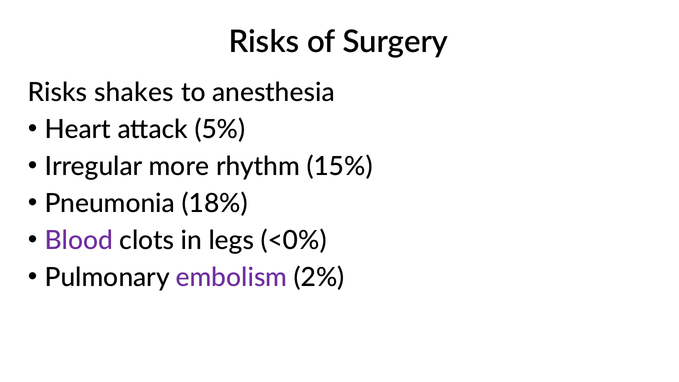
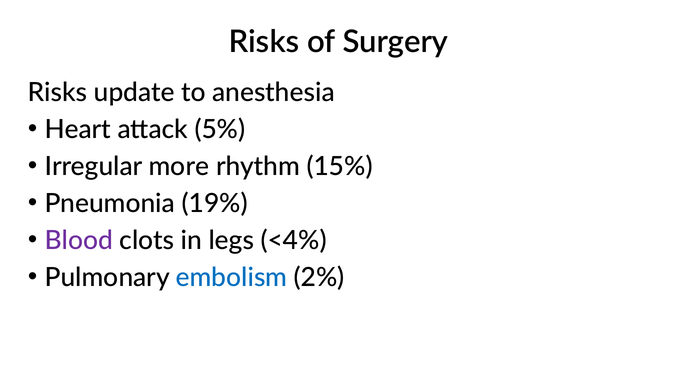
shakes: shakes -> update (134, 92)
18%: 18% -> 19% (215, 203)
<0%: <0% -> <4% (294, 240)
embolism colour: purple -> blue (232, 277)
